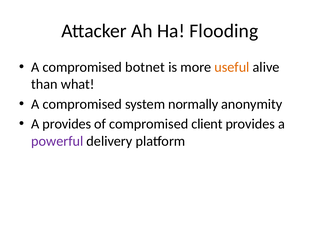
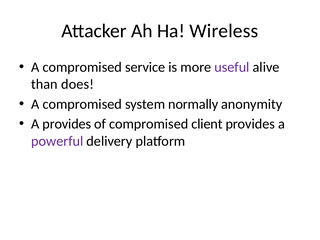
Flooding: Flooding -> Wireless (224, 31)
botnet: botnet -> service (145, 67)
useful colour: orange -> purple (232, 67)
what: what -> does (78, 84)
